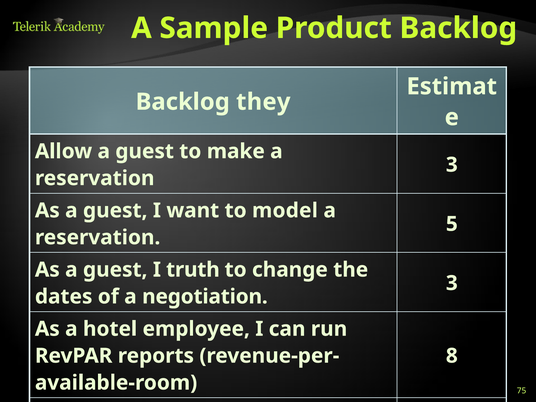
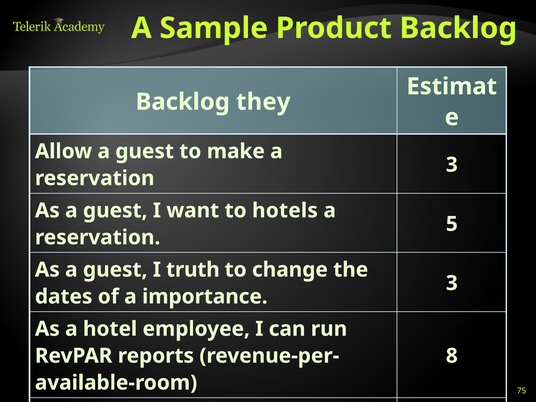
model: model -> hotels (285, 211)
negotiation: negotiation -> importance (205, 297)
